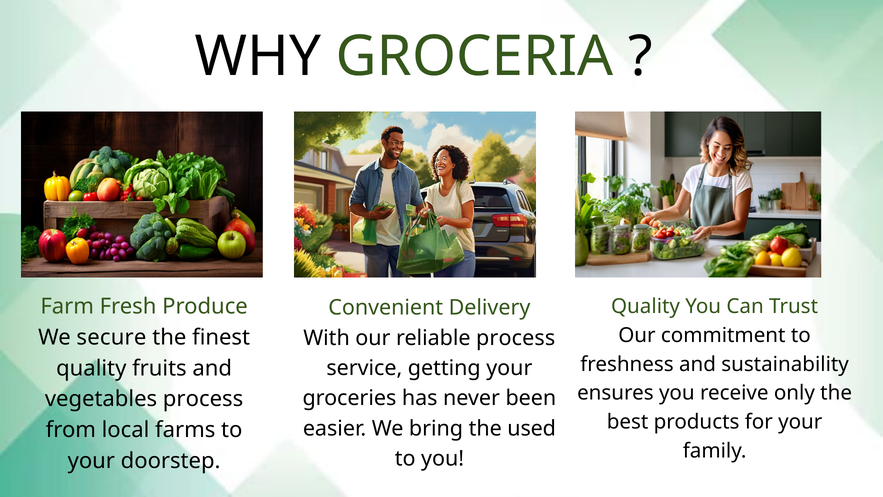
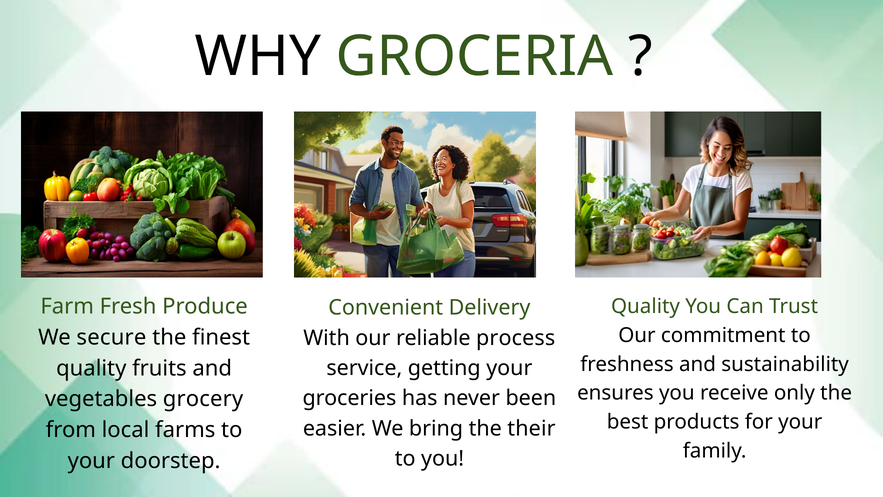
vegetables process: process -> grocery (203, 399)
used: used -> their (531, 428)
